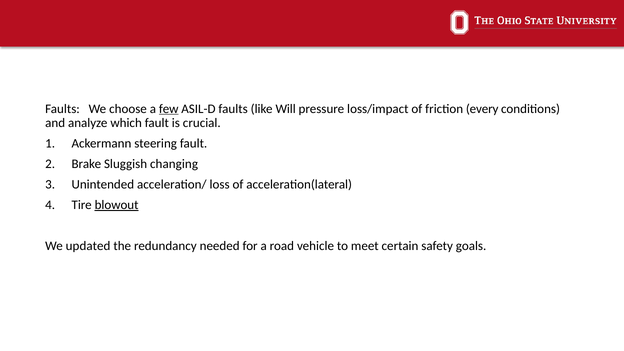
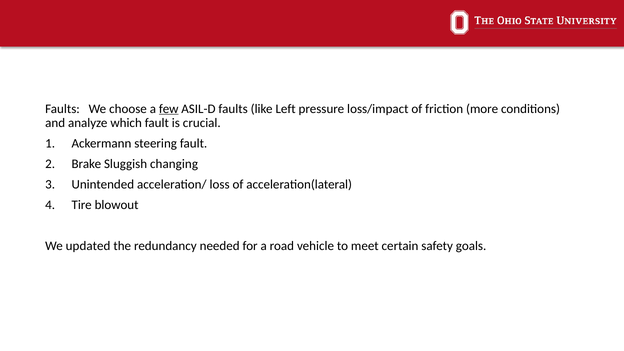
Will: Will -> Left (286, 109)
every: every -> more (482, 109)
blowout underline: present -> none (117, 205)
